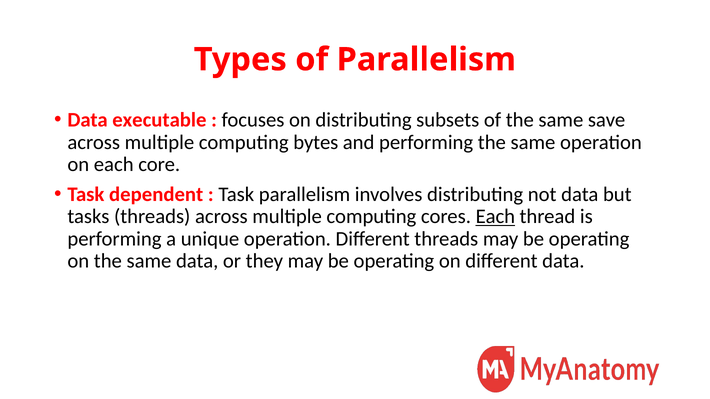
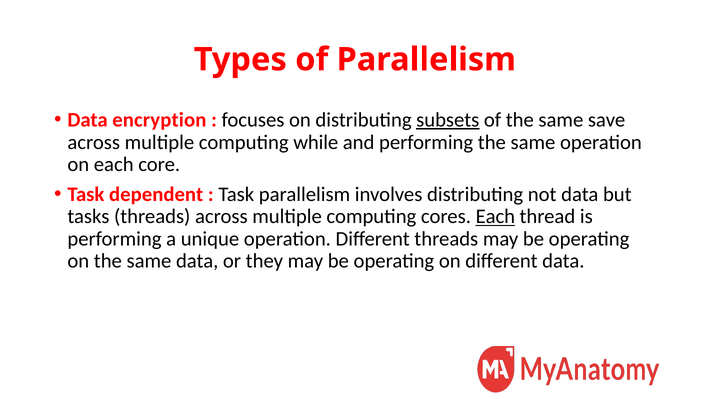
executable: executable -> encryption (159, 120)
subsets underline: none -> present (448, 120)
bytes: bytes -> while (316, 142)
